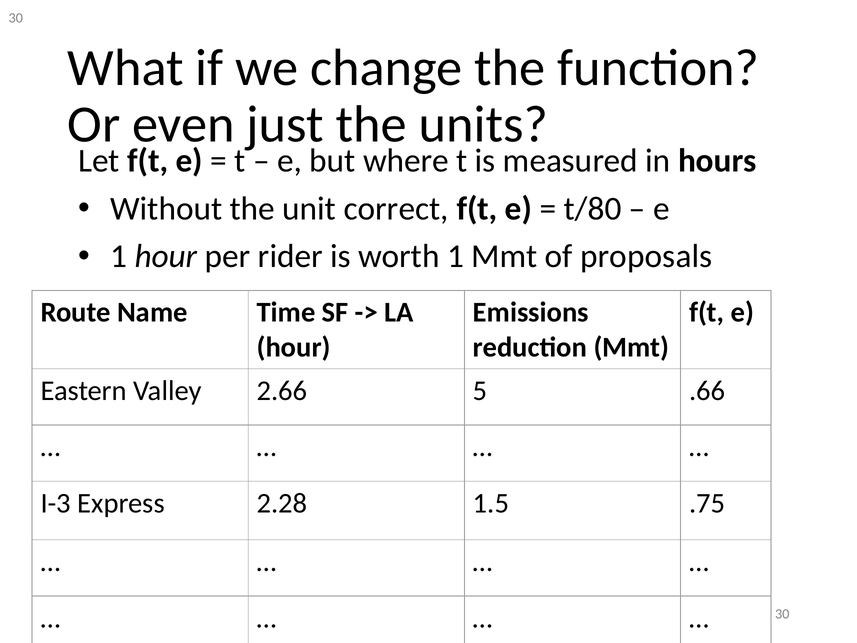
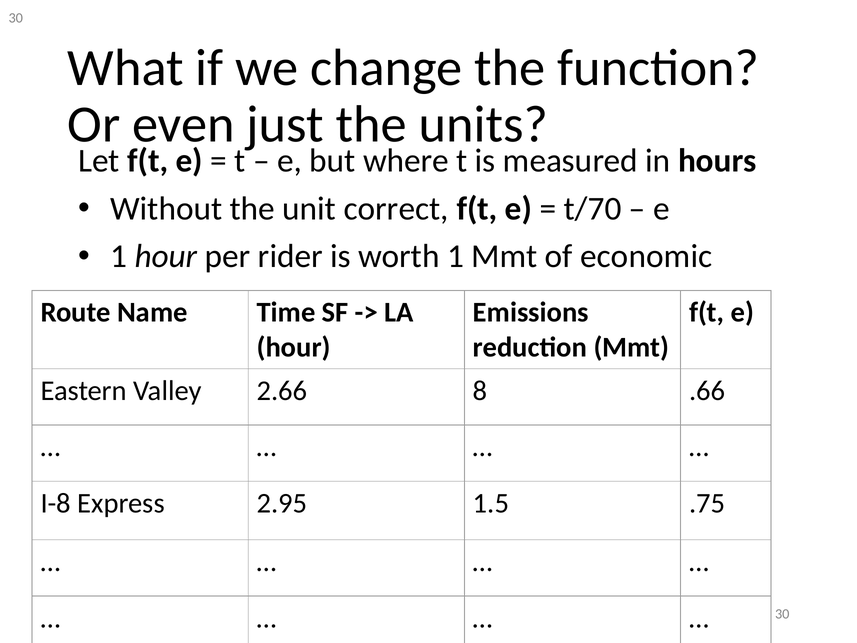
t/80: t/80 -> t/70 (593, 208)
proposals: proposals -> economic (646, 256)
5: 5 -> 8 (480, 391)
I-3: I-3 -> I-8 (56, 503)
2.28: 2.28 -> 2.95 (282, 503)
